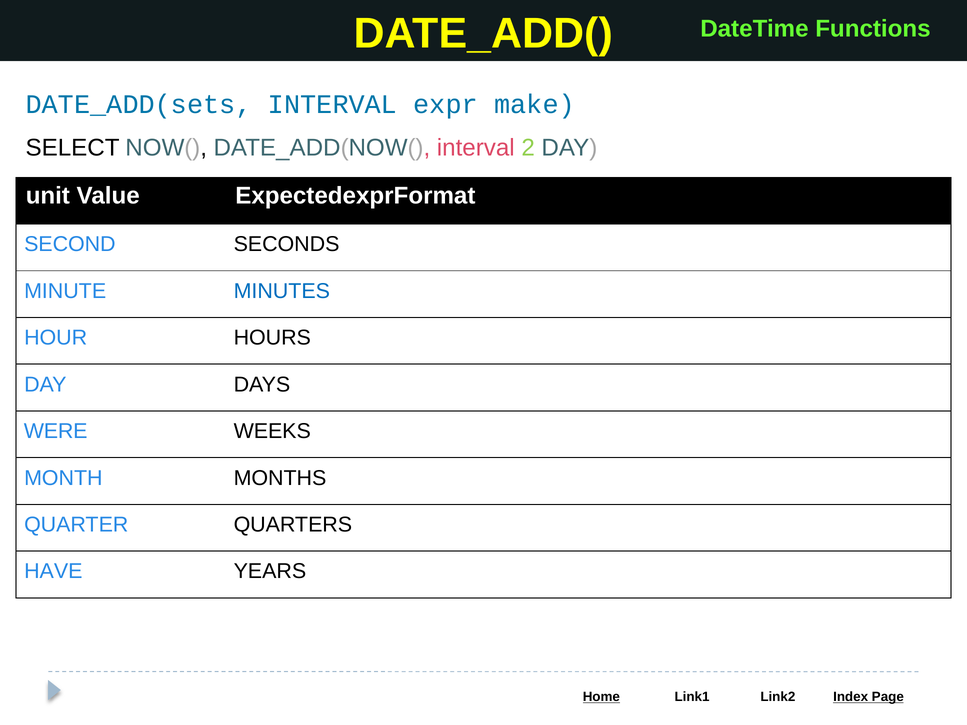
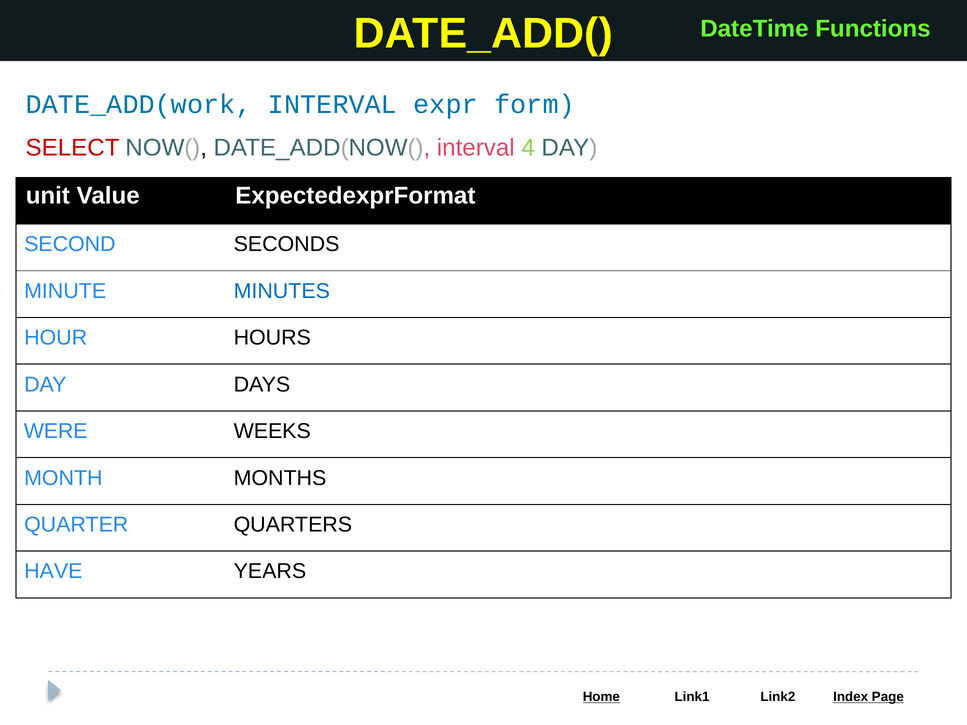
DATE_ADD(sets: DATE_ADD(sets -> DATE_ADD(work (139, 105)
make: make -> form (534, 105)
SELECT colour: black -> red (73, 148)
2: 2 -> 4 (528, 148)
